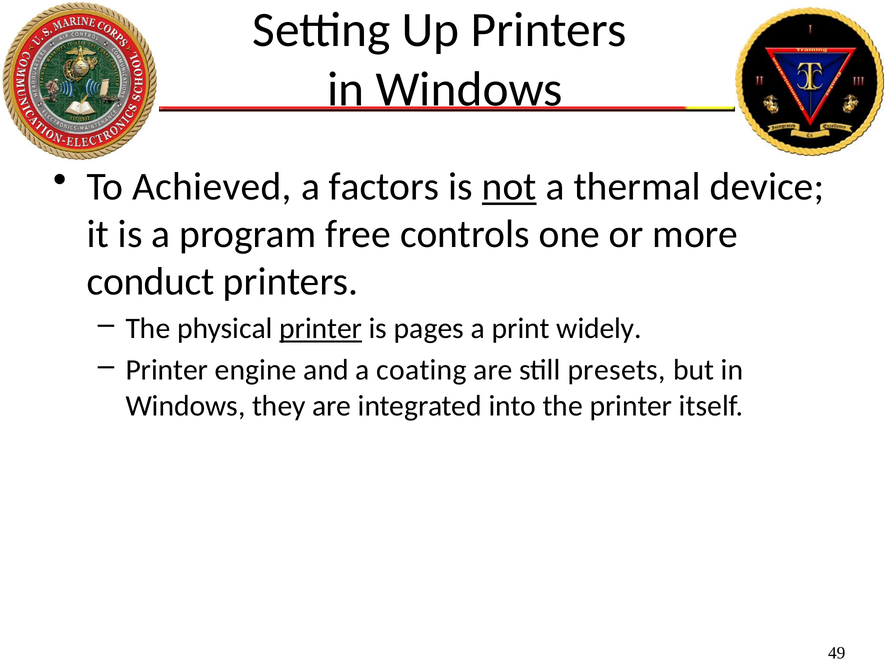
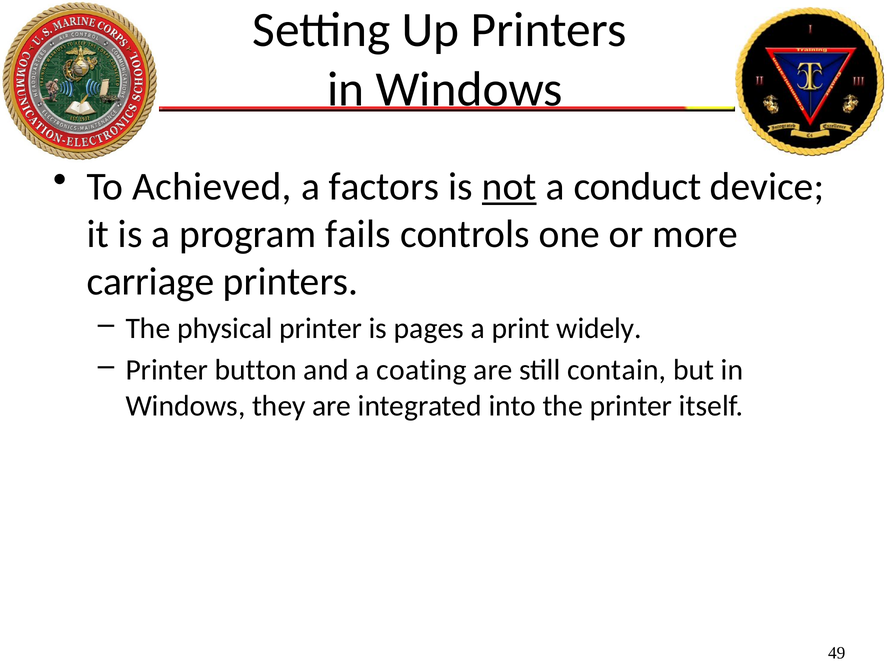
thermal: thermal -> conduct (637, 187)
free: free -> fails (358, 234)
conduct: conduct -> carriage (150, 282)
printer underline: present -> none (321, 328)
engine: engine -> button (256, 370)
presets: presets -> contain (617, 370)
